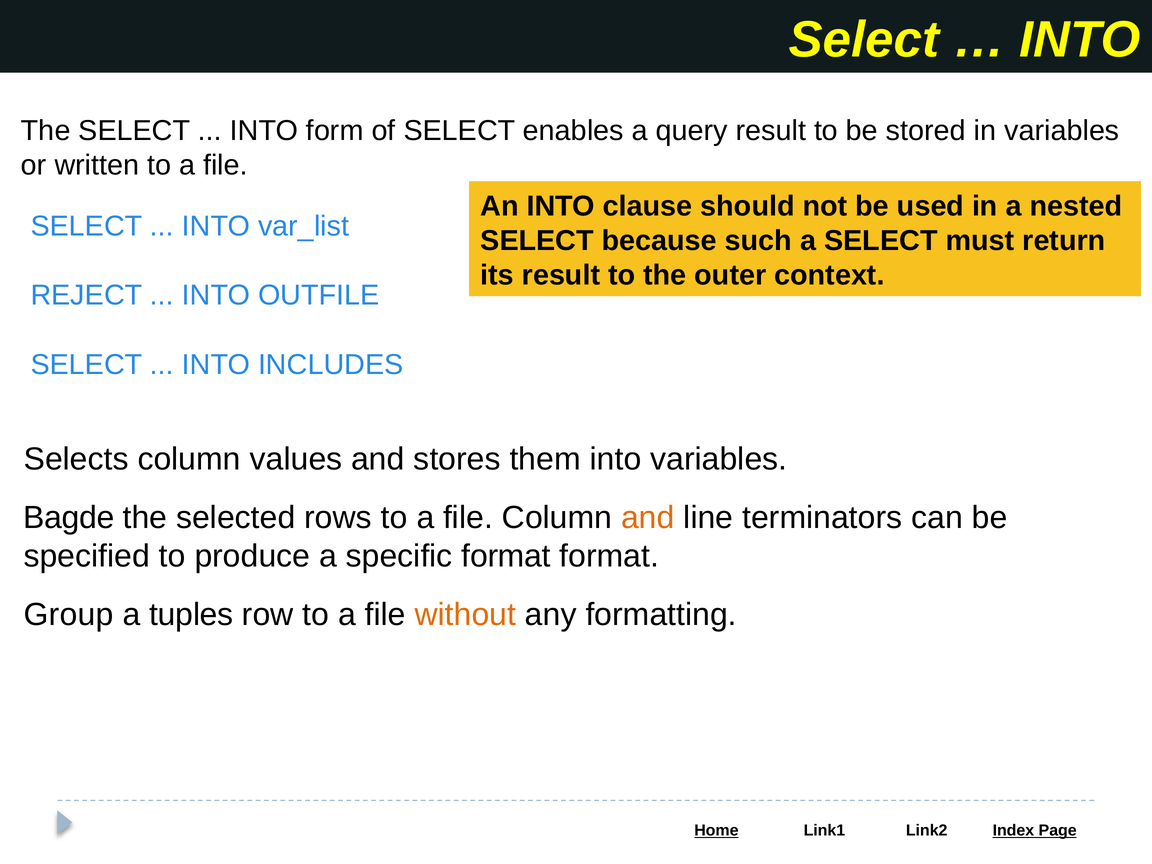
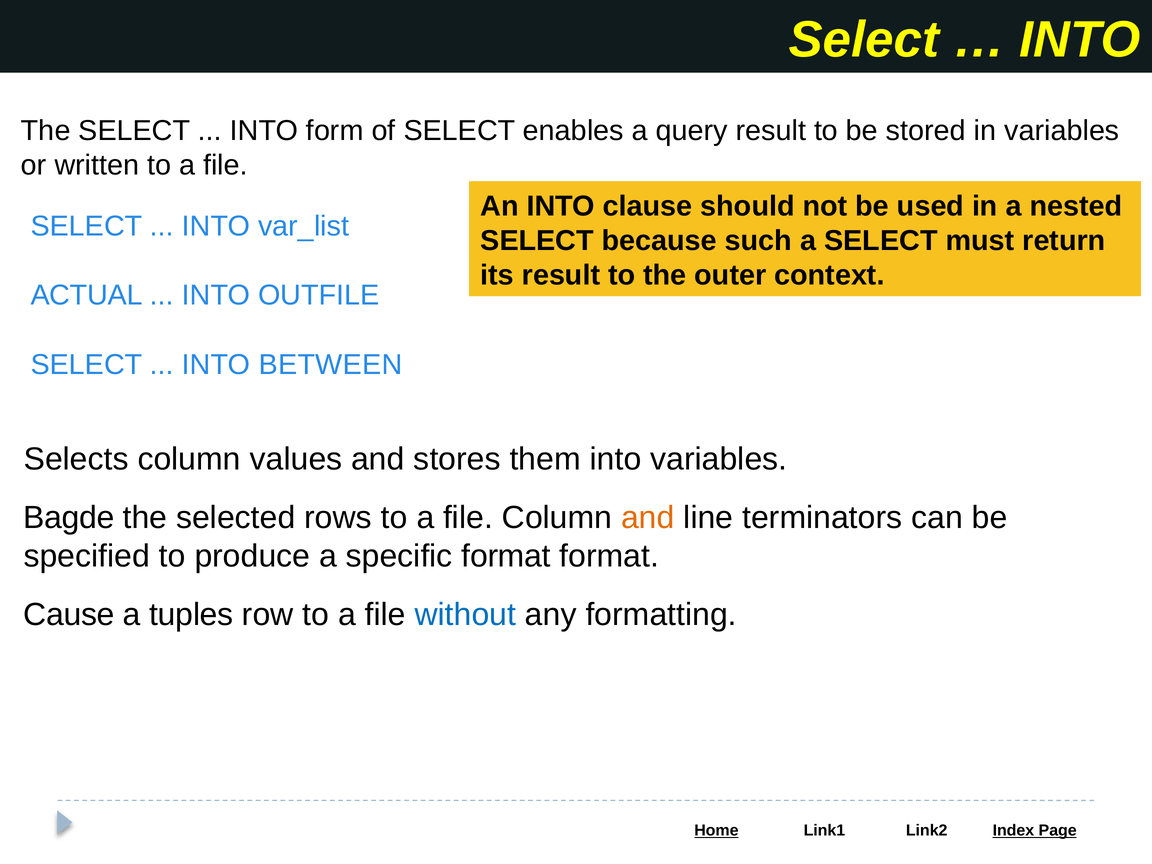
REJECT: REJECT -> ACTUAL (87, 295)
INCLUDES: INCLUDES -> BETWEEN (331, 365)
Group: Group -> Cause (69, 615)
without colour: orange -> blue (465, 615)
